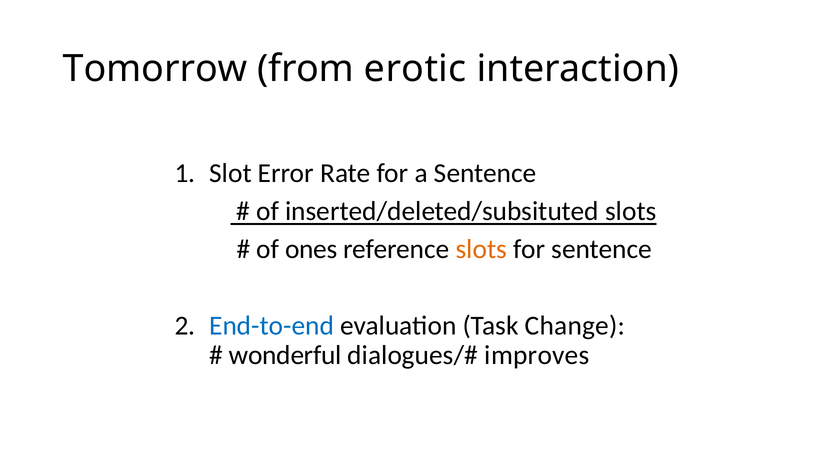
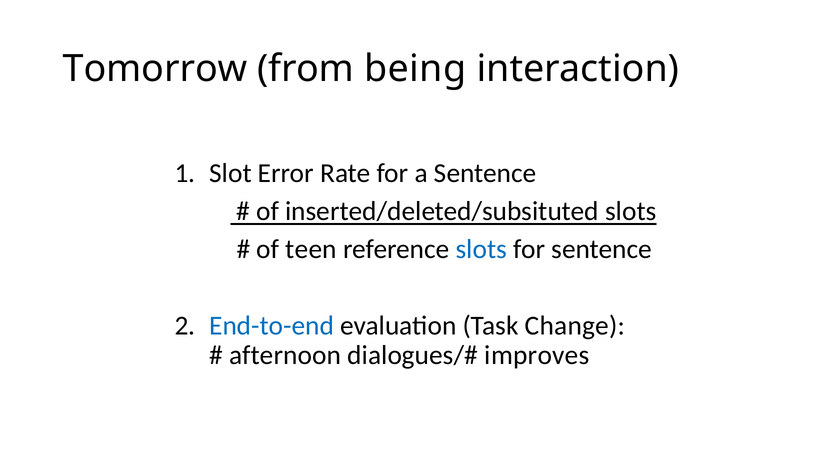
erotic: erotic -> being (415, 69)
ones: ones -> teen (311, 250)
slots colour: orange -> blue (481, 250)
wonderful: wonderful -> afternoon (285, 355)
